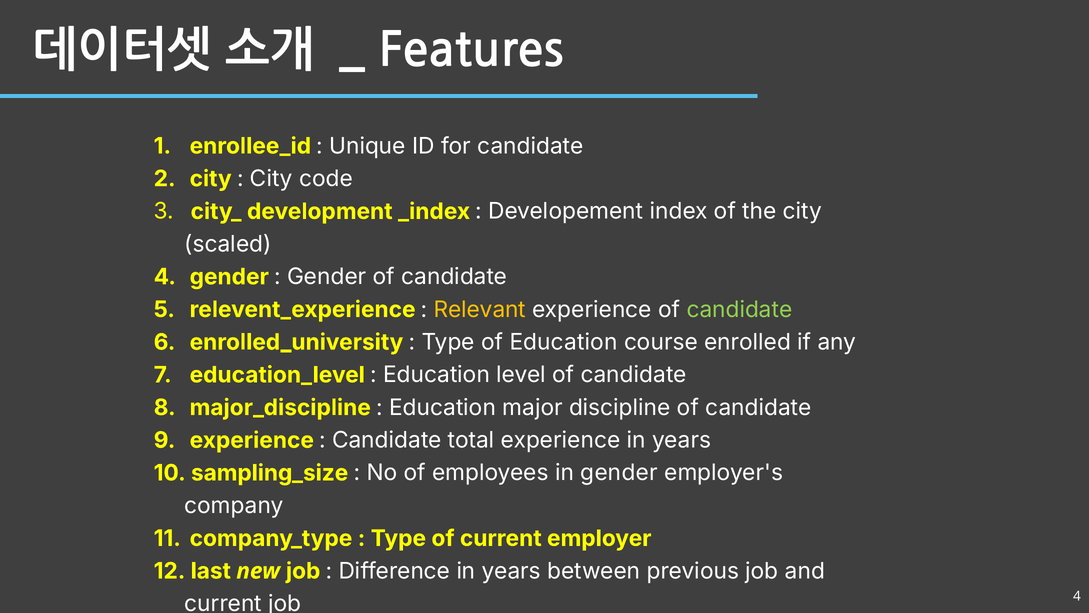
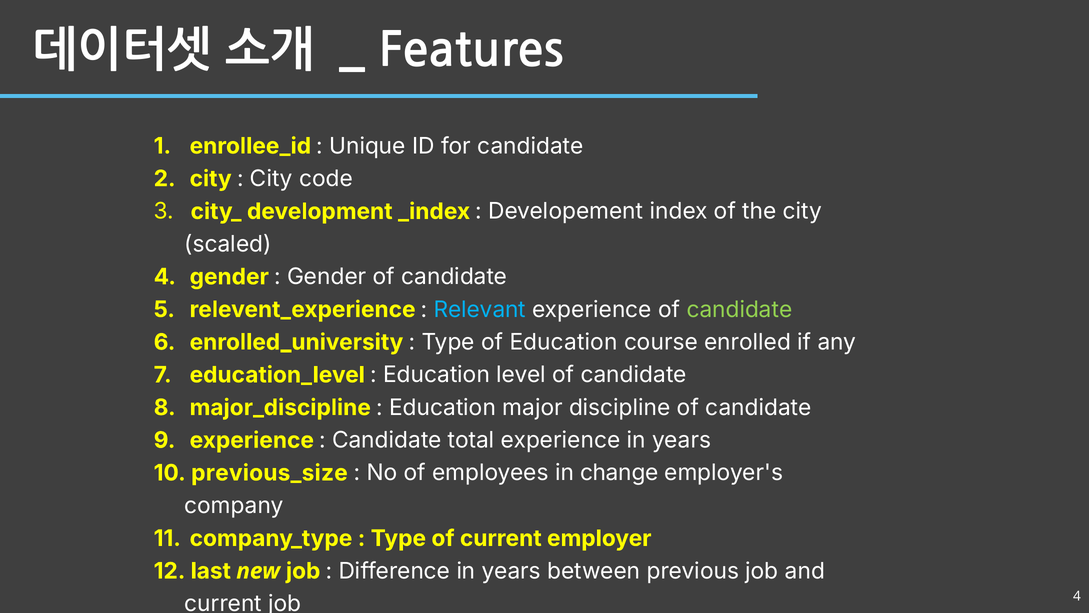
Relevant colour: yellow -> light blue (480, 309)
sampling_size: sampling_size -> previous_size (269, 473)
in gender: gender -> change (619, 473)
